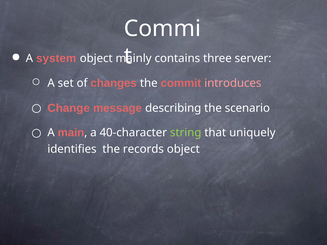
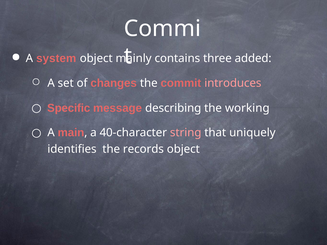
server: server -> added (253, 58)
Change: Change -> Specific (69, 108)
scenario: scenario -> working (247, 108)
string colour: light green -> pink (186, 133)
